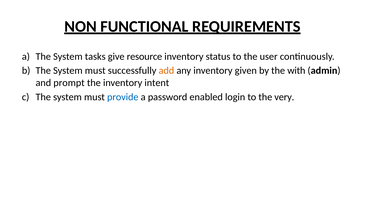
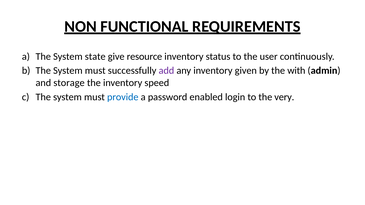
tasks: tasks -> state (95, 57)
add colour: orange -> purple (166, 71)
prompt: prompt -> storage (69, 83)
intent: intent -> speed (157, 83)
